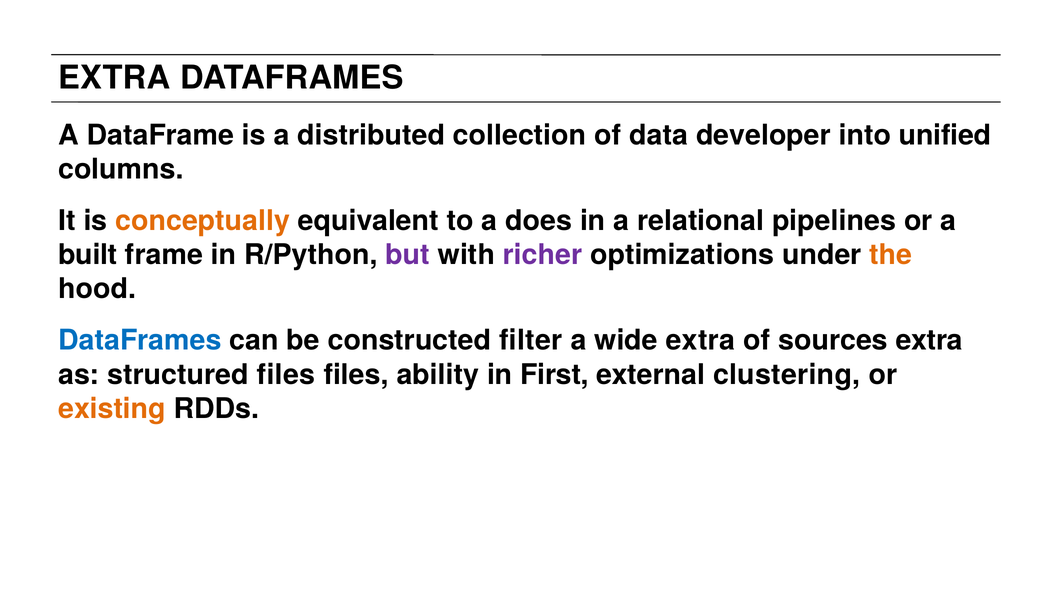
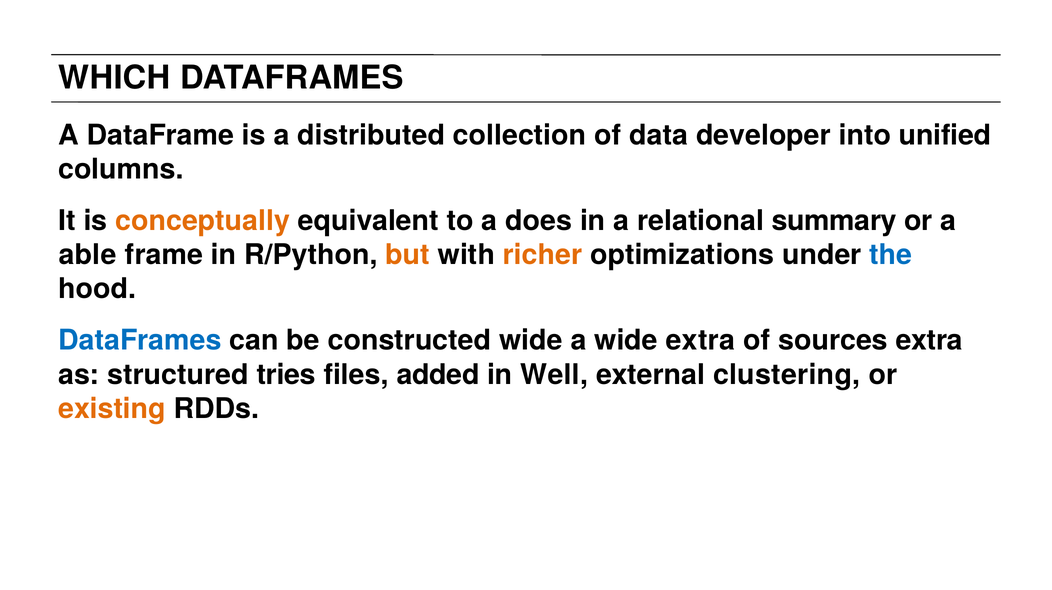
EXTRA: EXTRA -> WHICH (114, 78)
pipelines: pipelines -> summary (834, 221)
built: built -> able (88, 255)
but colour: purple -> orange (408, 255)
richer colour: purple -> orange (543, 255)
the colour: orange -> blue (891, 255)
constructed filter: filter -> wide (531, 341)
structured files: files -> tries (286, 375)
ability: ability -> added (438, 375)
First: First -> Well (554, 375)
